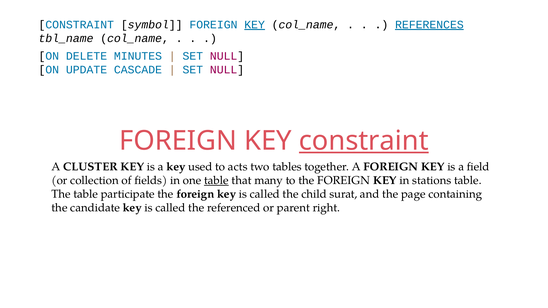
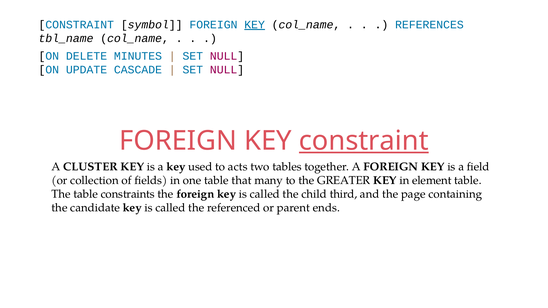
REFERENCES underline: present -> none (429, 25)
table underline: present -> none (216, 180)
to the FOREIGN: FOREIGN -> GREATER (344, 180)
stations: stations -> element (432, 180)
participate: participate -> constraints (128, 194)
surat: surat -> third (343, 194)
right: right -> ends (326, 208)
